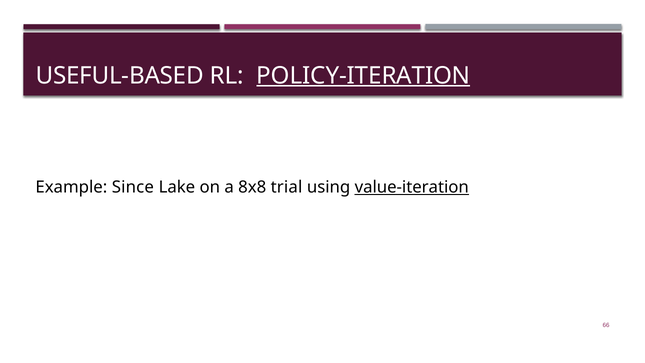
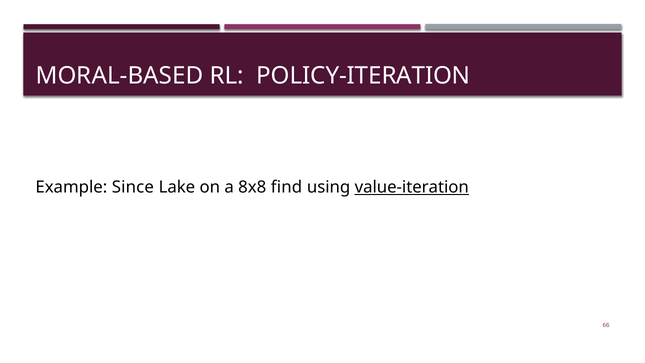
USEFUL-BASED: USEFUL-BASED -> MORAL-BASED (119, 76)
POLICY-ITERATION underline: present -> none (363, 76)
trial: trial -> find (287, 187)
